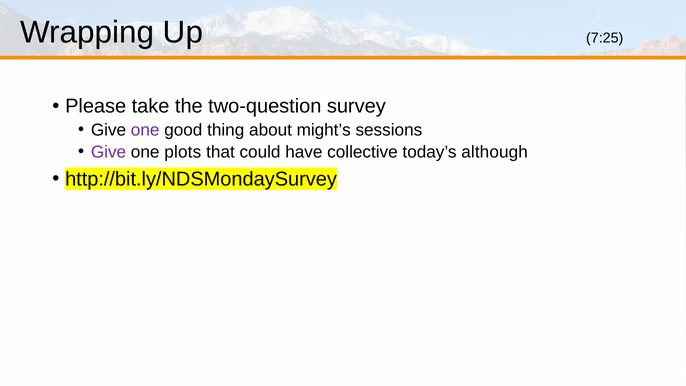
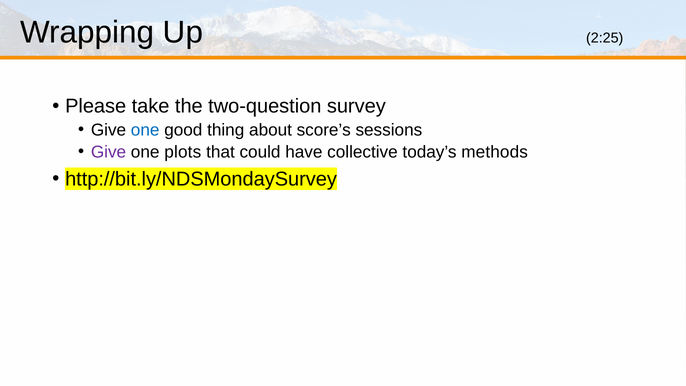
7:25: 7:25 -> 2:25 (605, 38)
one colour: purple -> blue (145, 130)
might’s: might’s -> score’s (324, 130)
although: although -> methods (495, 152)
